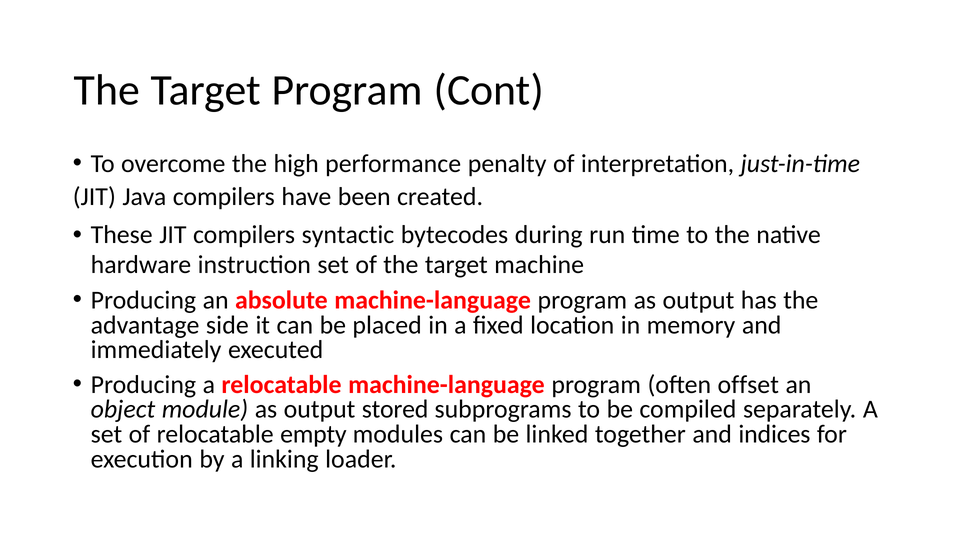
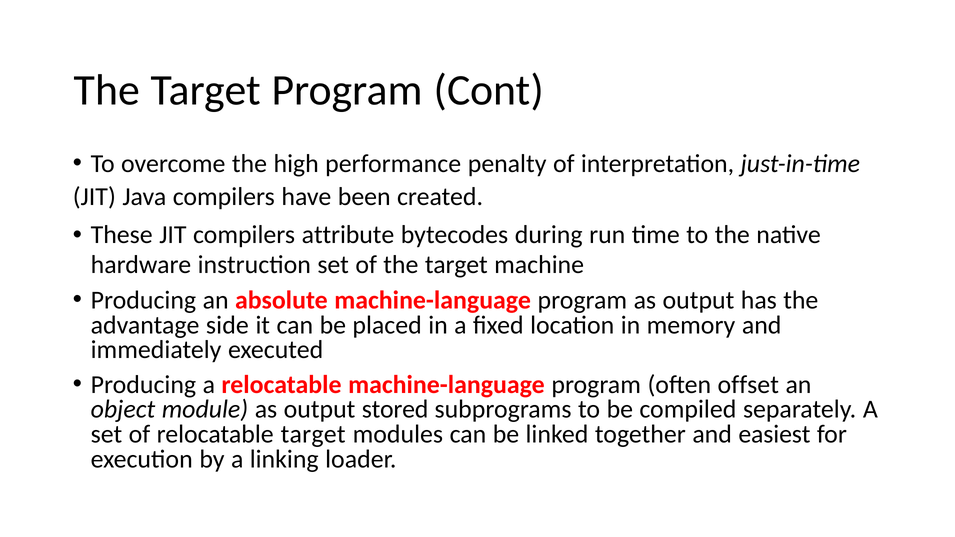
syntactic: syntactic -> attribute (348, 235)
relocatable empty: empty -> target (313, 434)
indices: indices -> easiest (774, 434)
